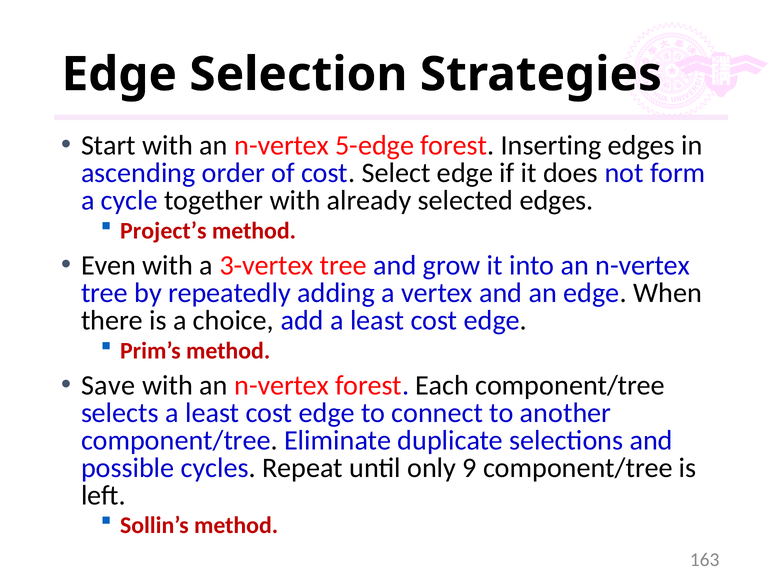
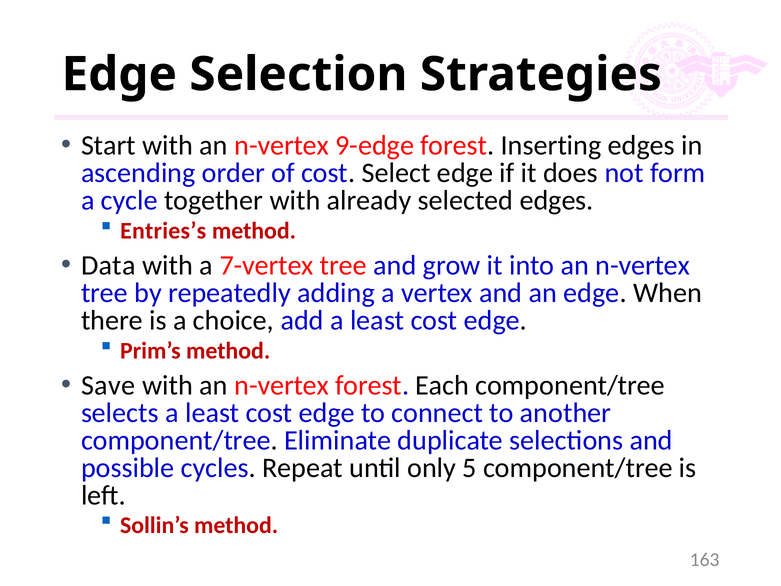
5-edge: 5-edge -> 9-edge (375, 145)
Project’s: Project’s -> Entries’s (163, 231)
Even: Even -> Data (108, 265)
3-vertex: 3-vertex -> 7-vertex (267, 265)
9: 9 -> 5 (470, 468)
